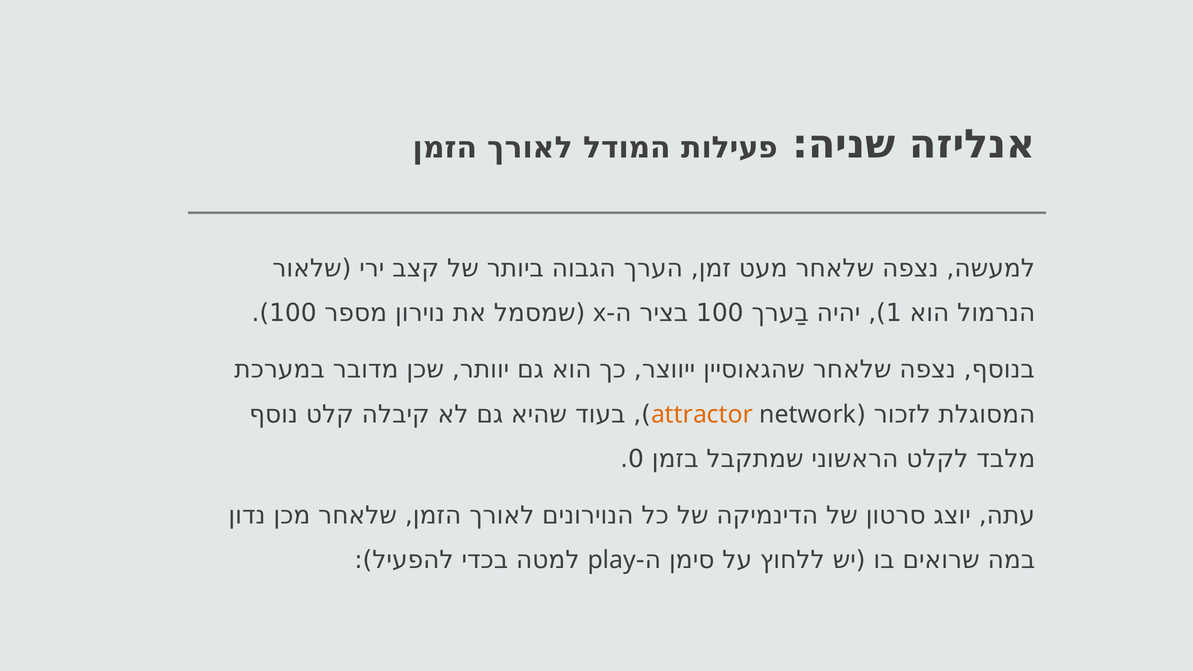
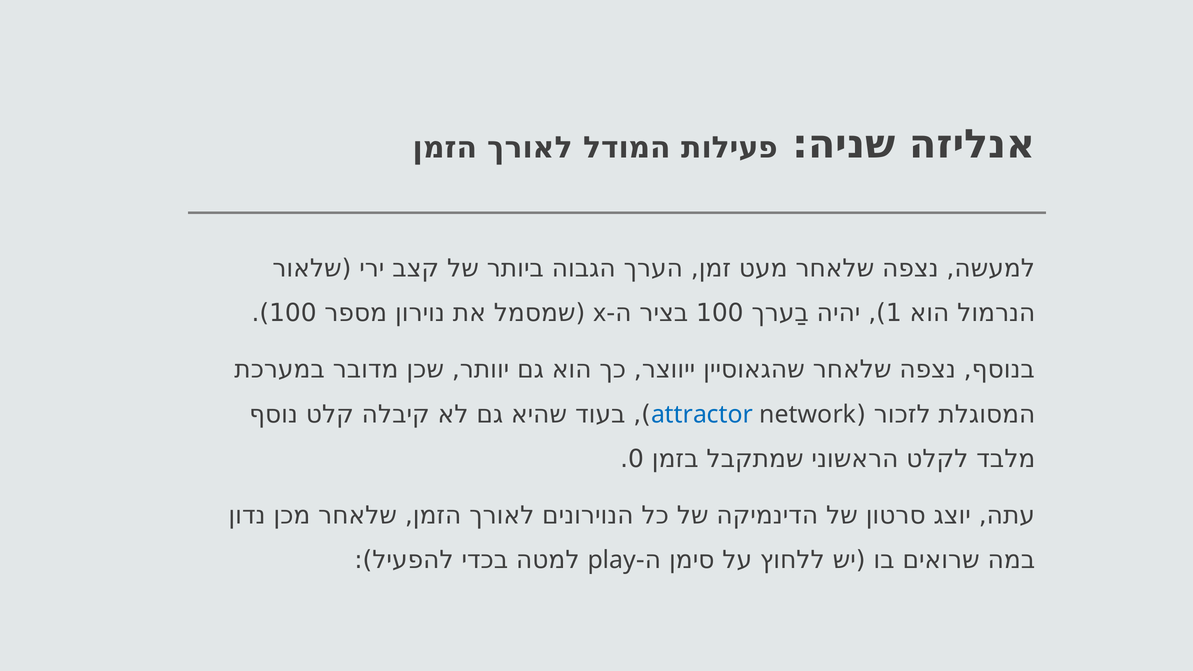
attractor colour: orange -> blue (702, 414)
